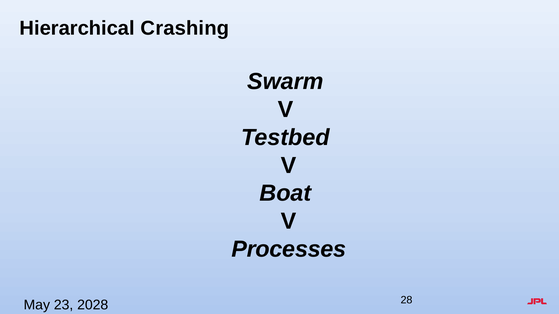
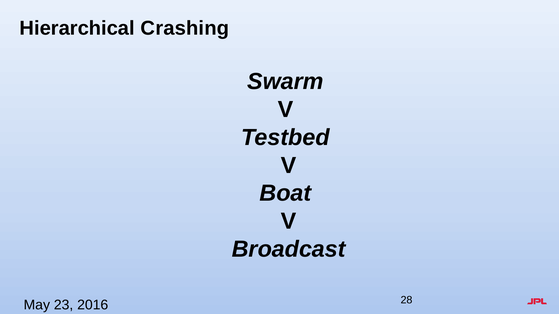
Processes: Processes -> Broadcast (289, 249)
2028: 2028 -> 2016 (93, 305)
